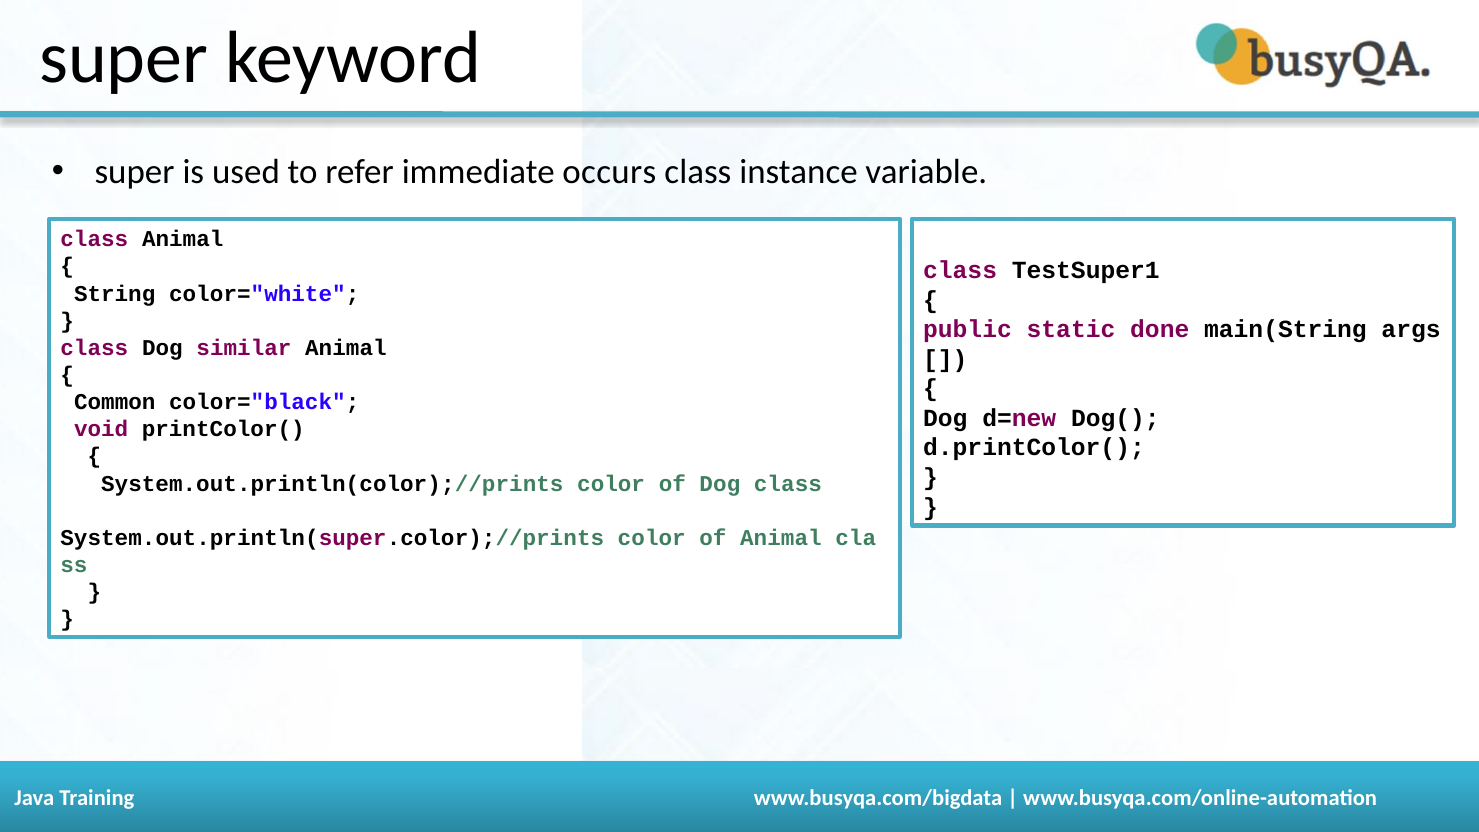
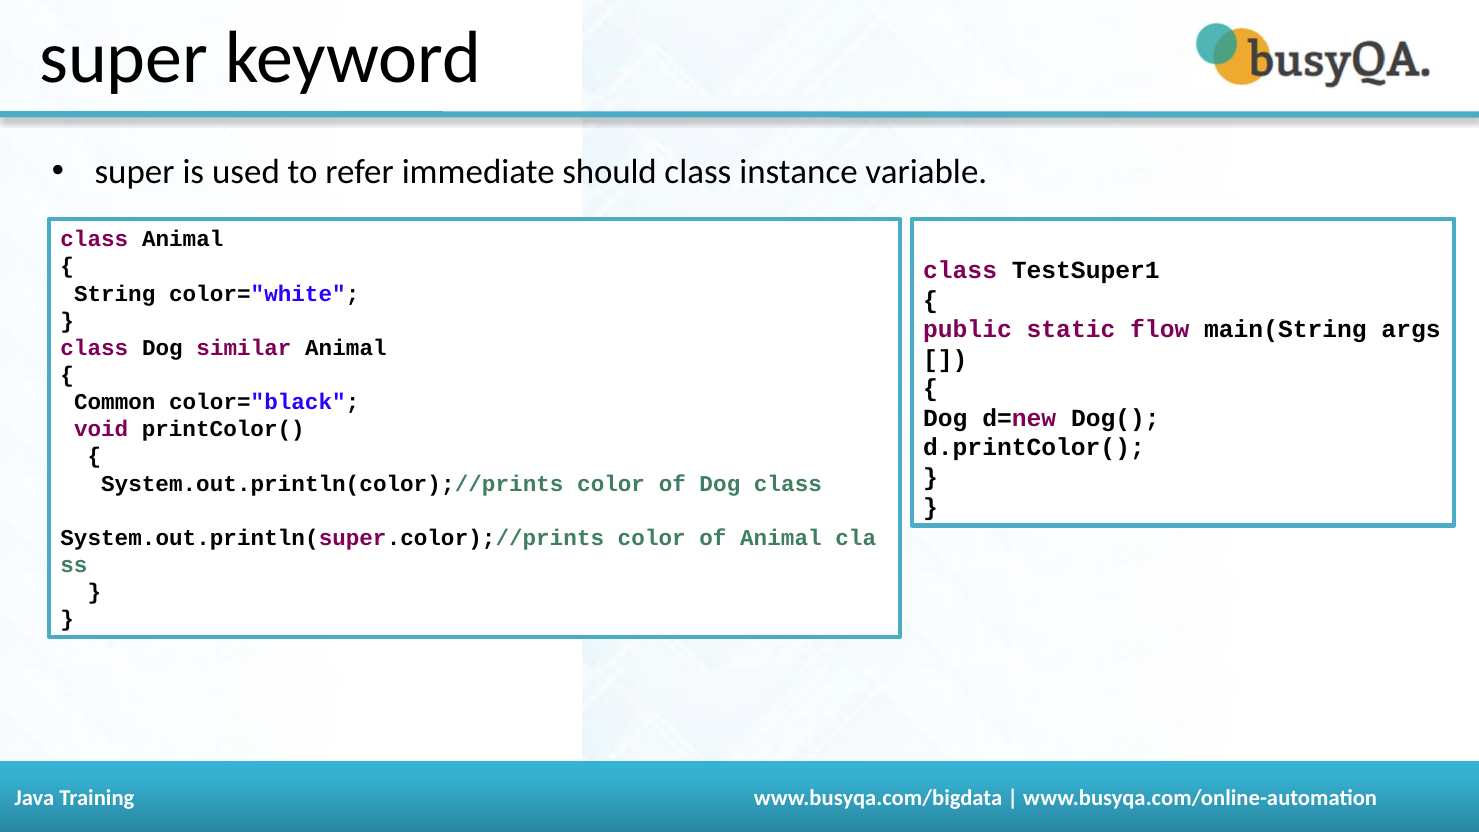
occurs: occurs -> should (610, 172)
done: done -> flow (1160, 329)
